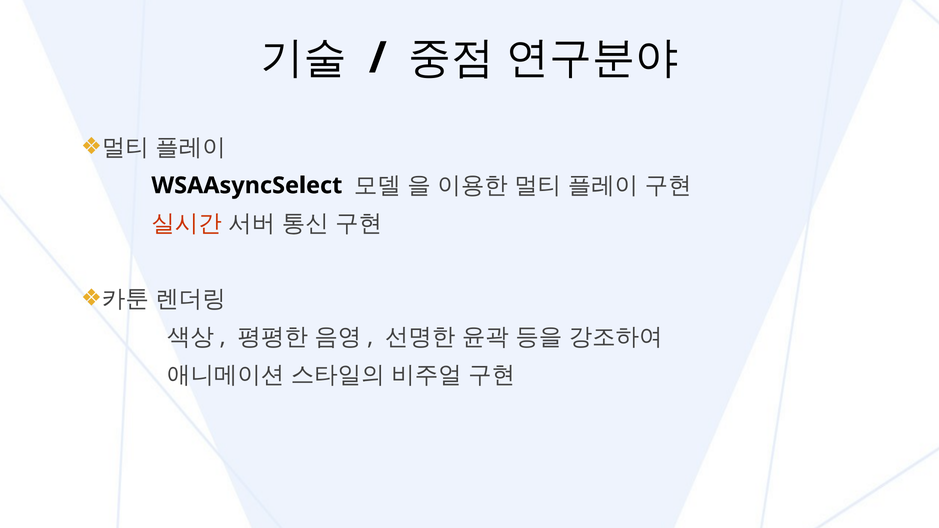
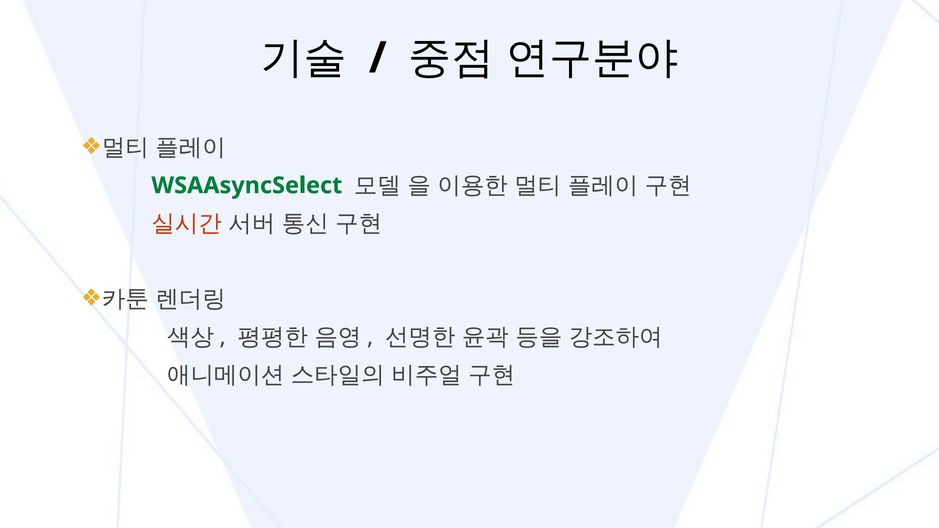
WSAAsyncSelect colour: black -> green (247, 186)
